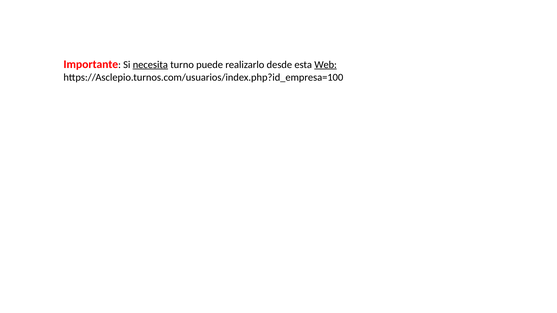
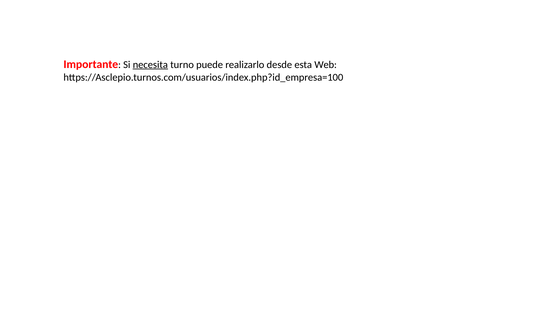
Web underline: present -> none (326, 65)
